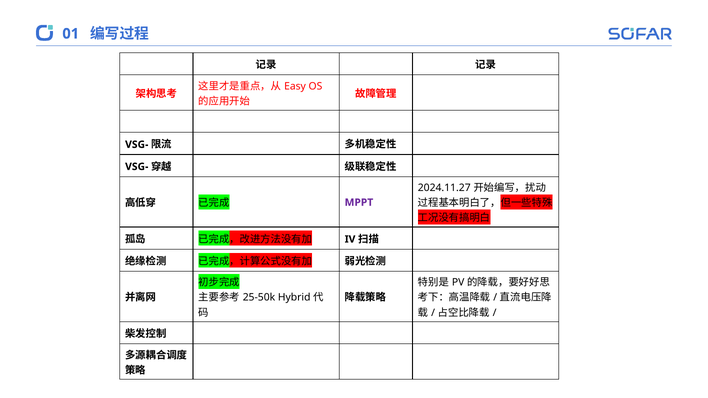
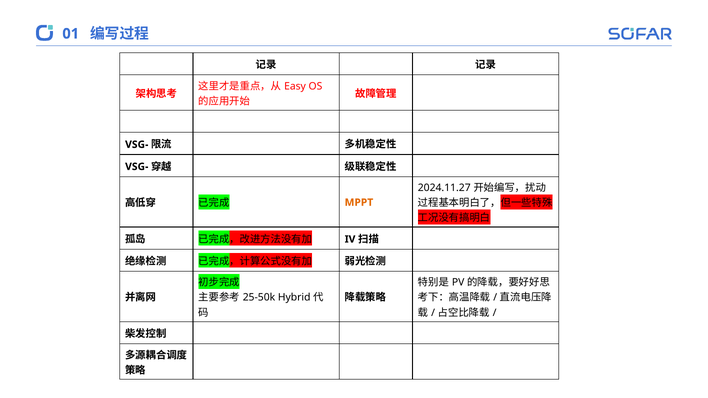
MPPT colour: purple -> orange (359, 203)
